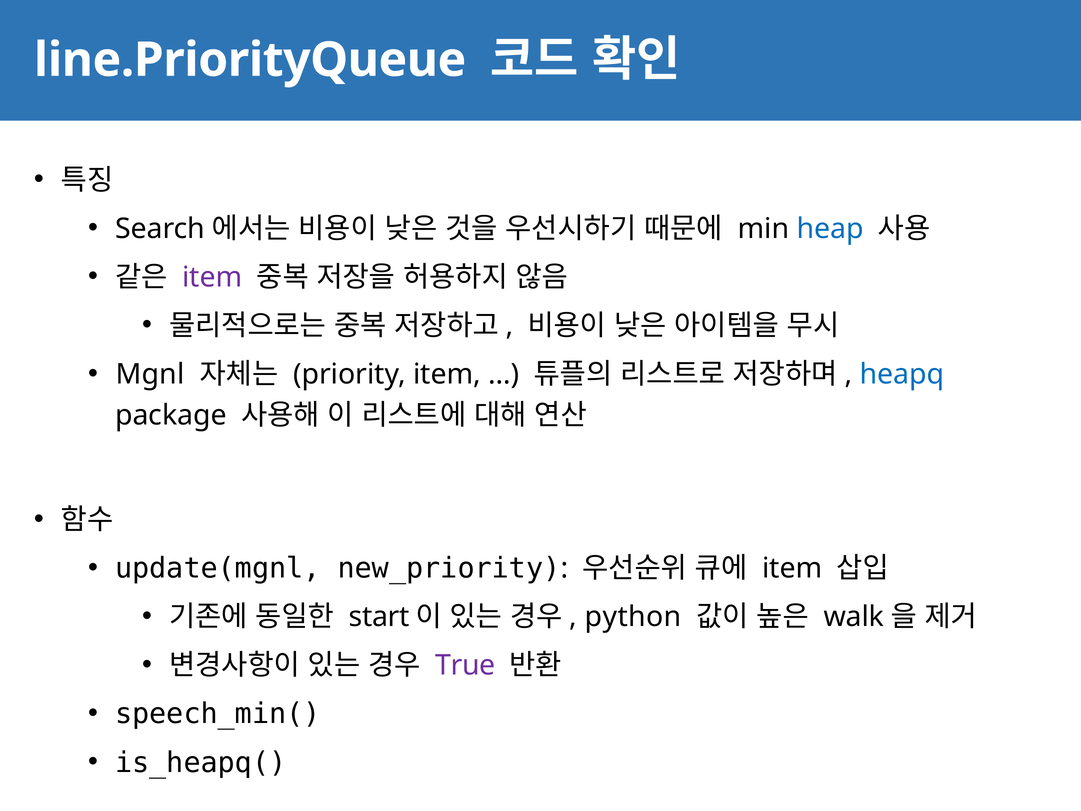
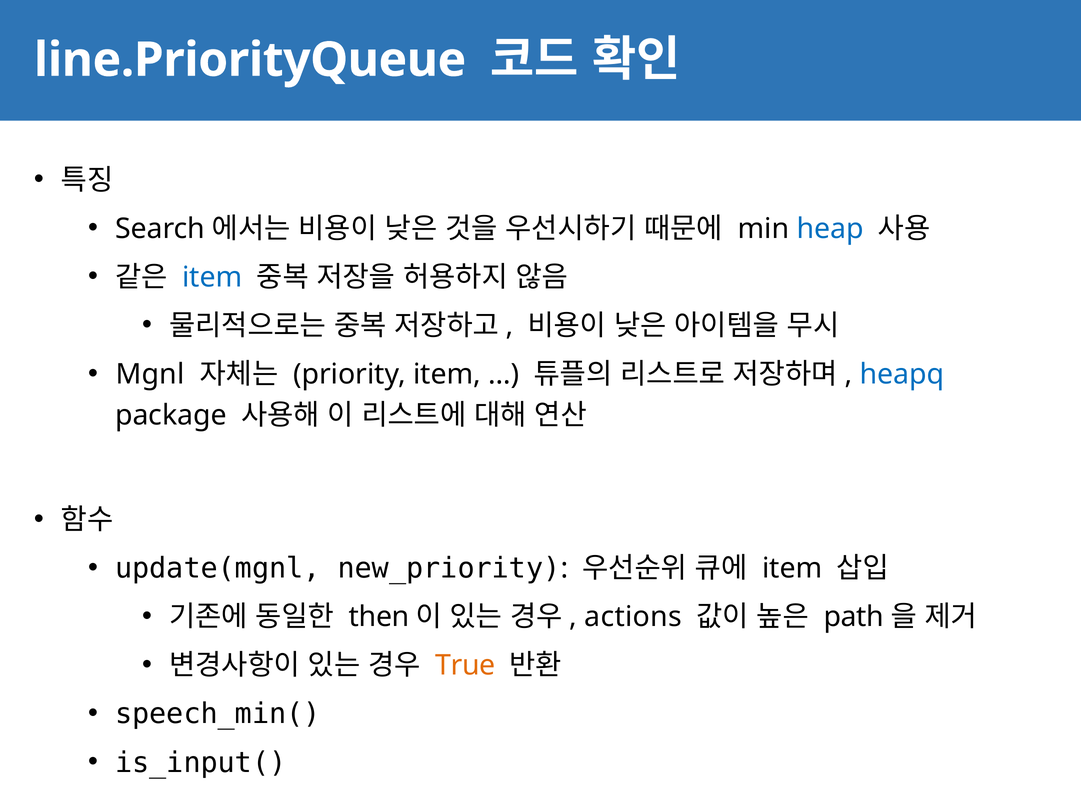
item colour: purple -> blue (212, 277)
start: start -> then (379, 617)
python: python -> actions (633, 617)
walk: walk -> path (854, 617)
True colour: purple -> orange (465, 665)
is_heapq(: is_heapq( -> is_input( (201, 762)
